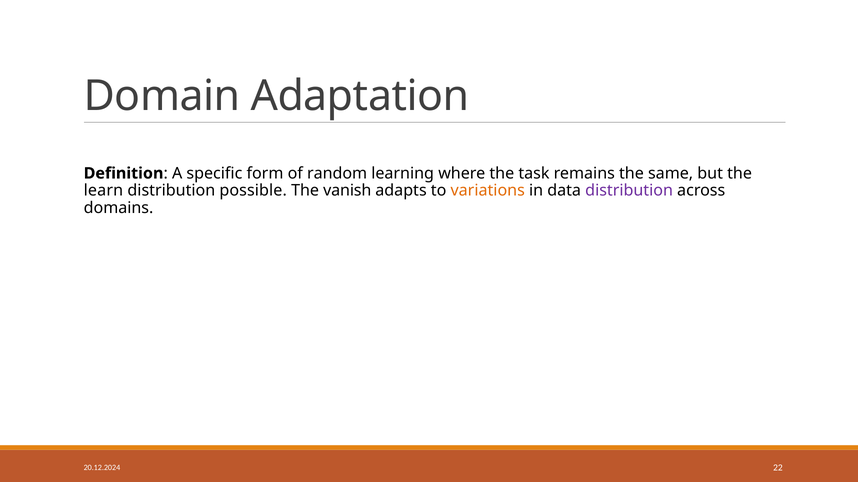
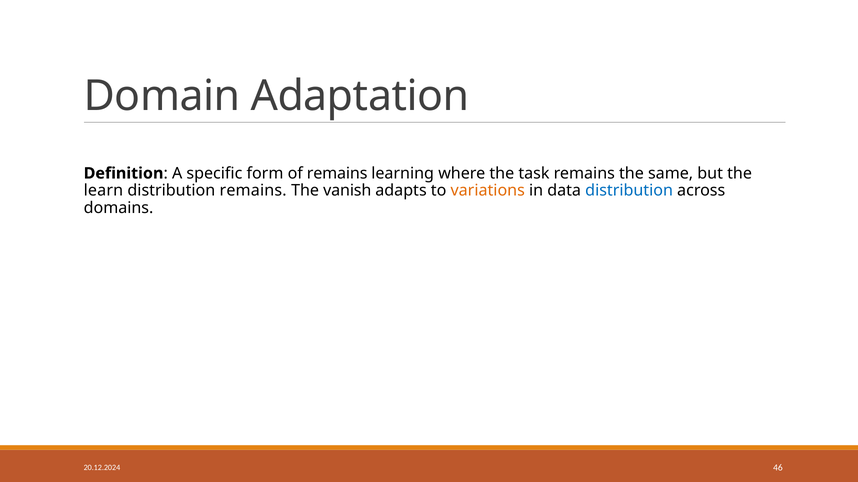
of random: random -> remains (337, 174)
distribution possible: possible -> remains (253, 191)
distribution colour: purple -> blue (629, 191)
22: 22 -> 46 (778, 468)
